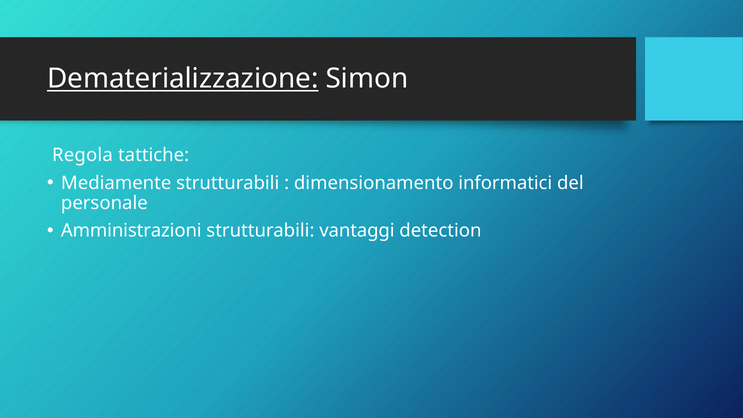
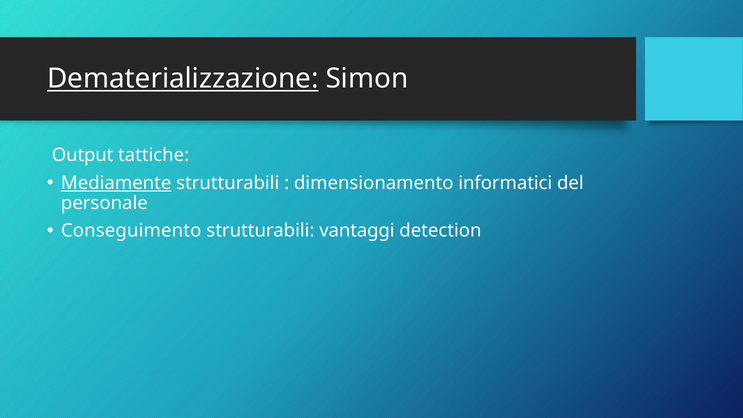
Regola: Regola -> Output (83, 155)
Mediamente underline: none -> present (116, 183)
Amministrazioni: Amministrazioni -> Conseguimento (131, 231)
